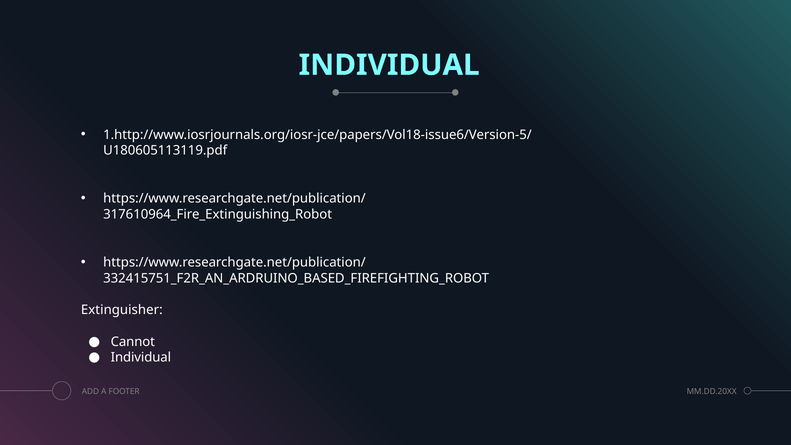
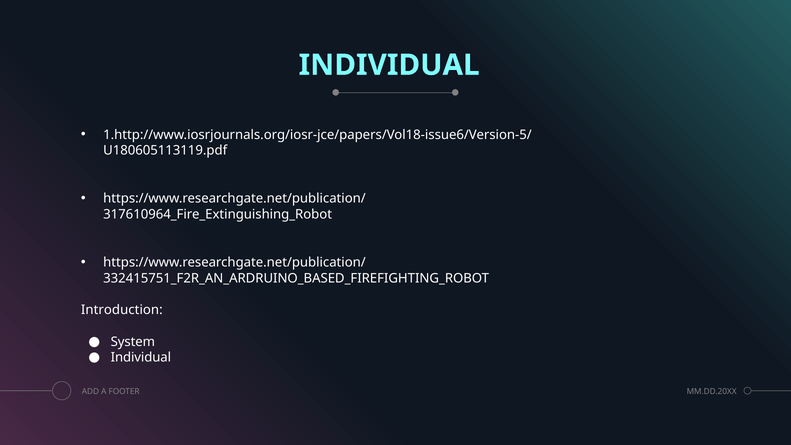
Extinguisher: Extinguisher -> Introduction (122, 310)
Cannot: Cannot -> System (133, 342)
